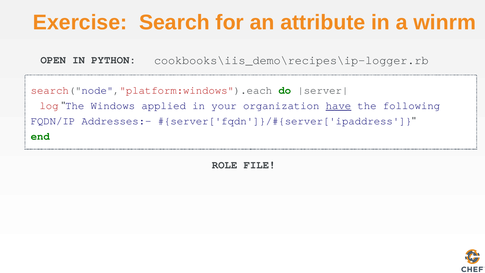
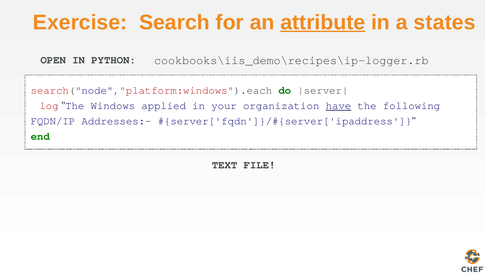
attribute underline: none -> present (323, 22)
winrm: winrm -> states (445, 22)
ROLE: ROLE -> TEXT (225, 165)
